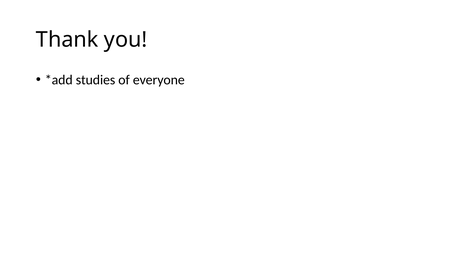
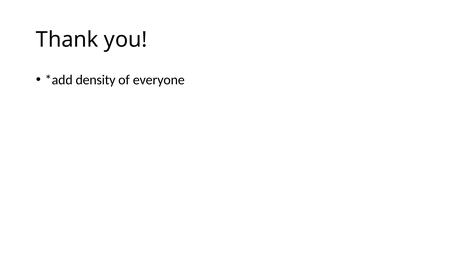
studies: studies -> density (96, 80)
